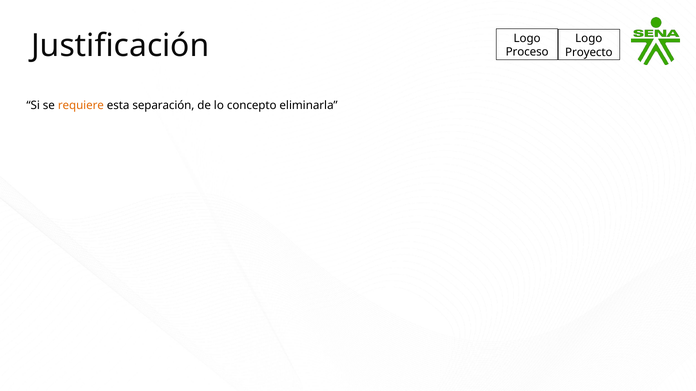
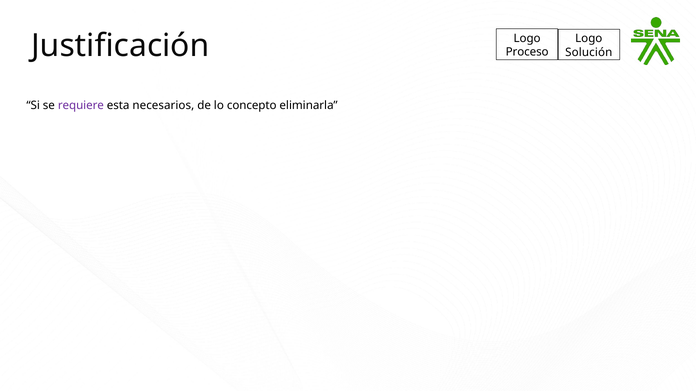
Proyecto: Proyecto -> Solución (589, 52)
requiere colour: orange -> purple (81, 106)
separación: separación -> necesarios (163, 106)
